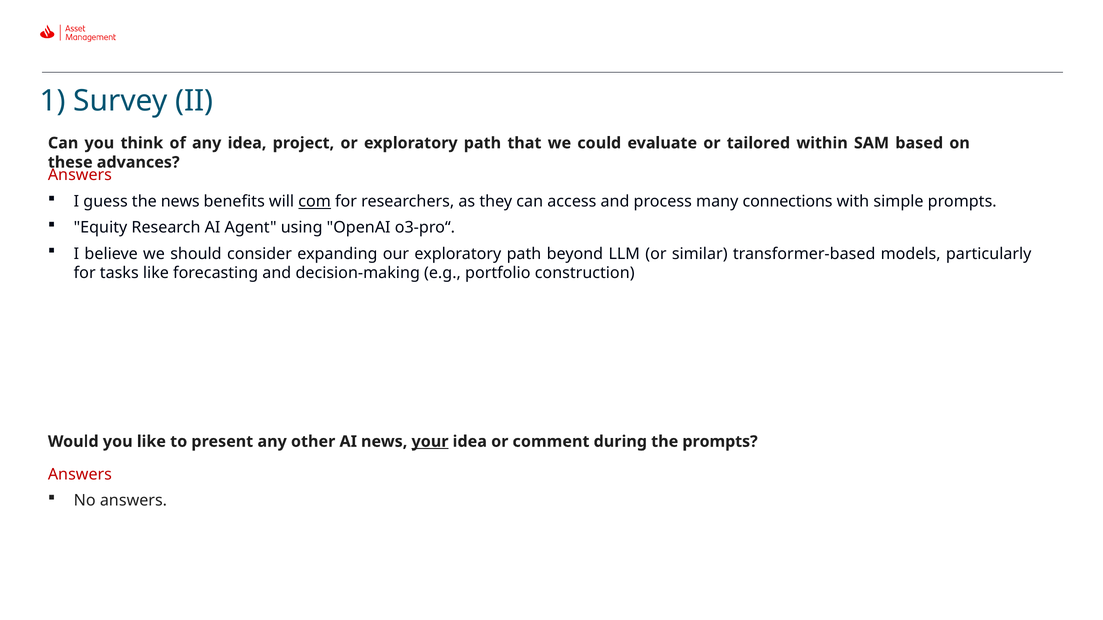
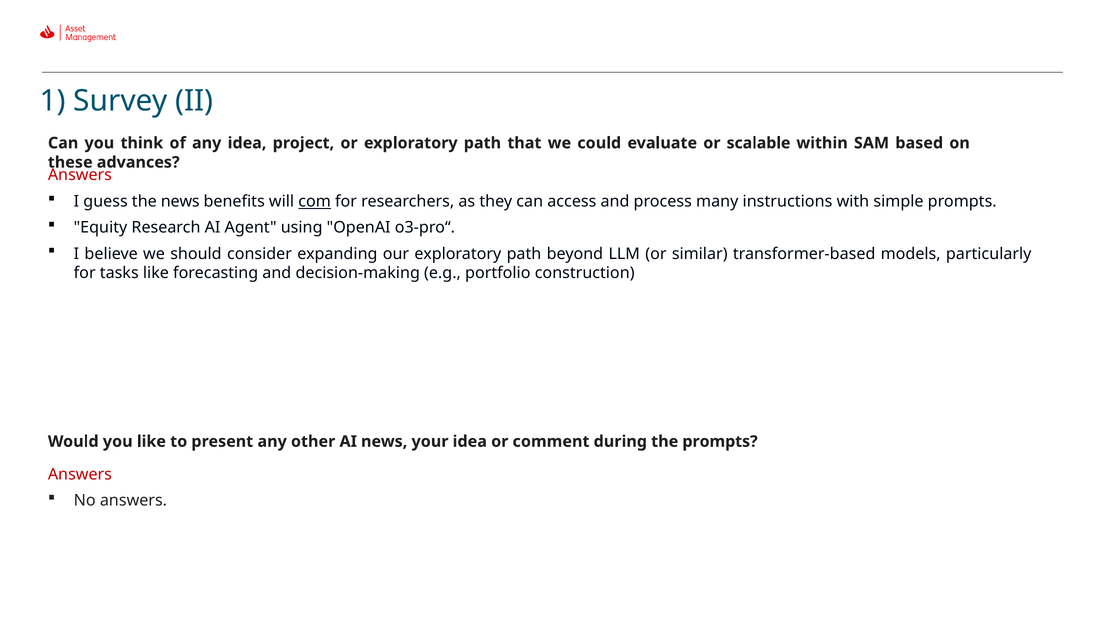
tailored: tailored -> scalable (759, 143)
connections: connections -> instructions (787, 202)
your underline: present -> none (430, 442)
